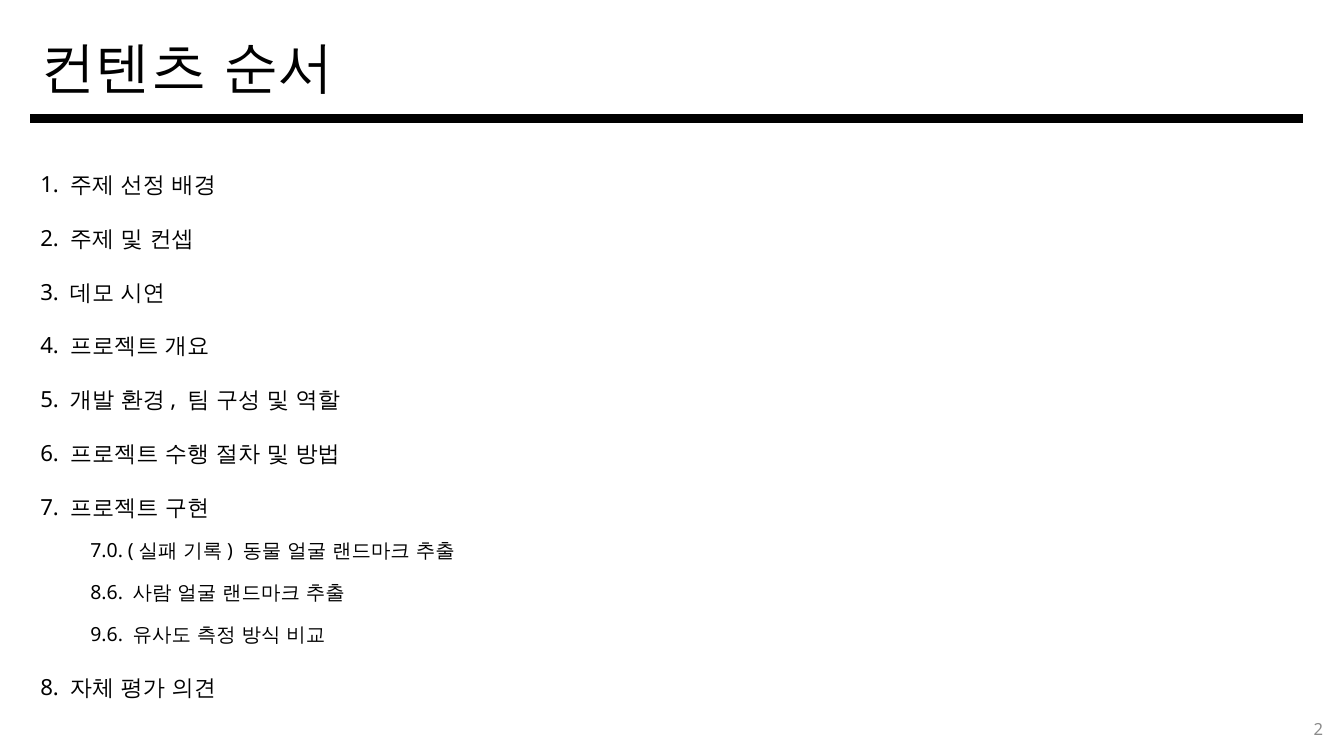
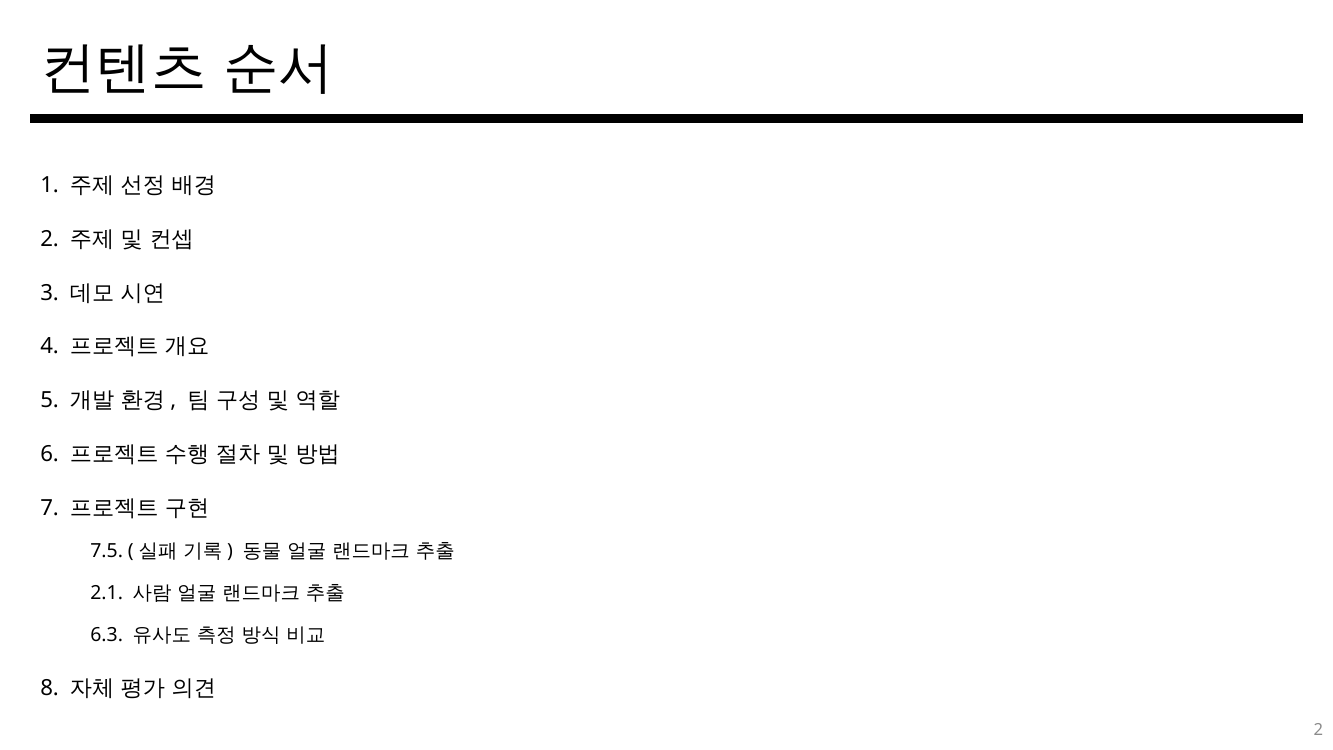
7.0: 7.0 -> 7.5 (107, 551)
8.6: 8.6 -> 2.1 (107, 593)
9.6: 9.6 -> 6.3 (107, 635)
